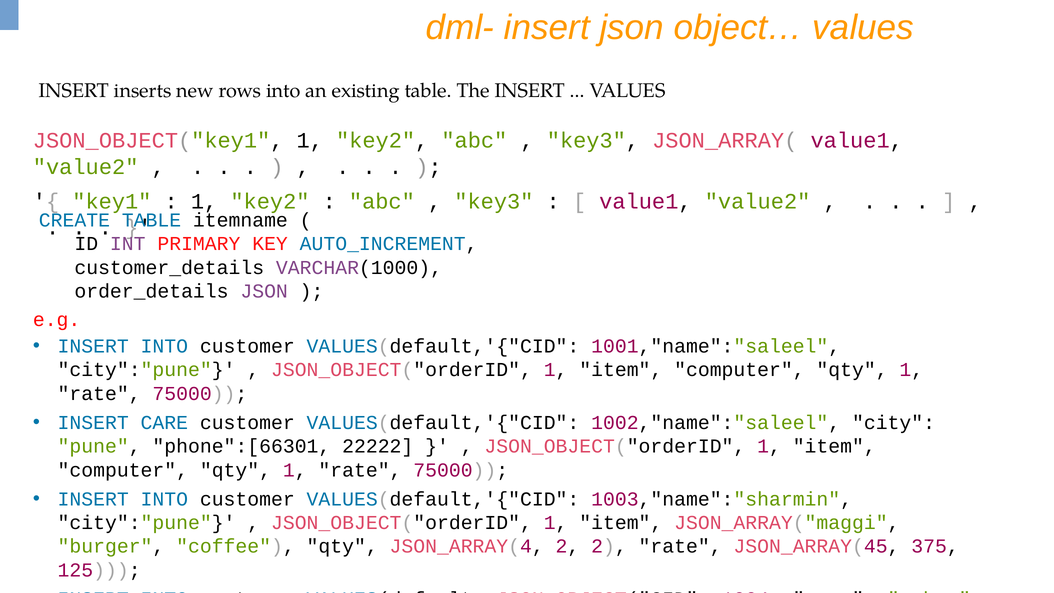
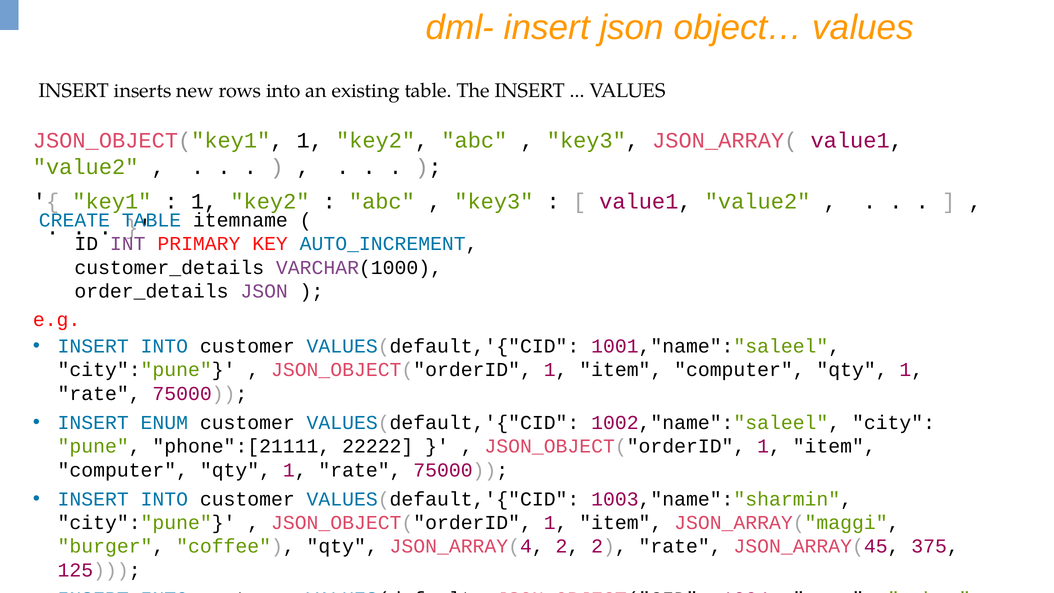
CARE: CARE -> ENUM (164, 423)
phone":[66301: phone":[66301 -> phone":[21111 (241, 446)
